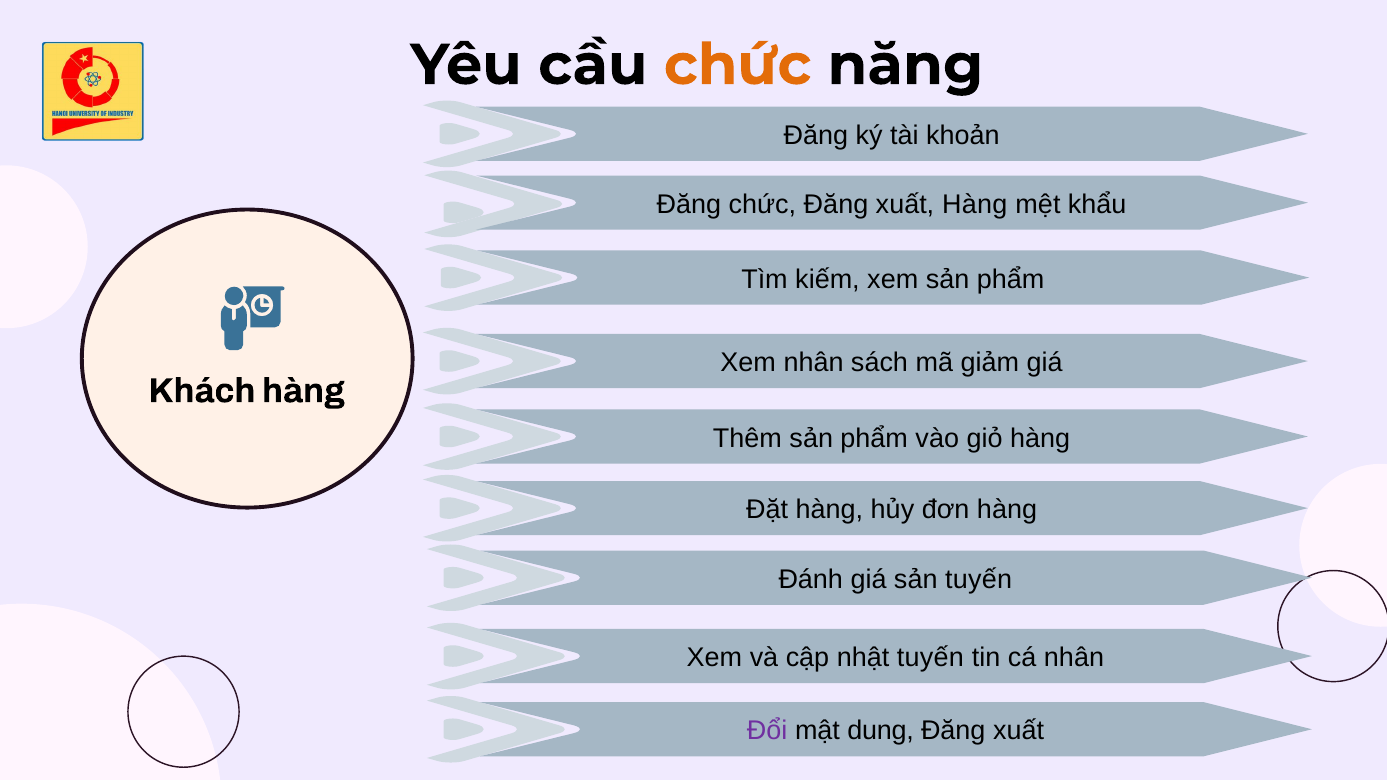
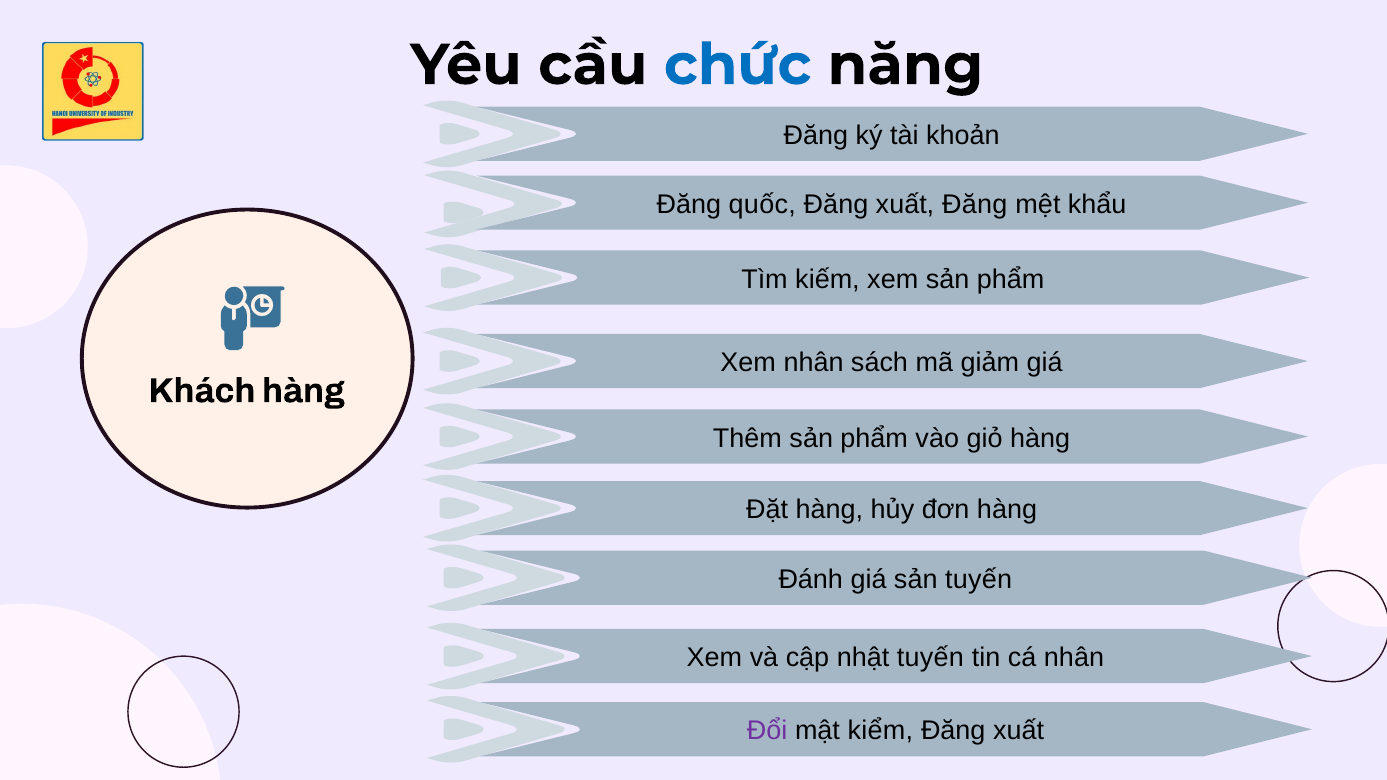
chức colour: orange -> blue (738, 65)
Đăng chức: chức -> quốc (762, 205)
xuất Hàng: Hàng -> Đăng (975, 205)
dung: dung -> kiểm (880, 731)
